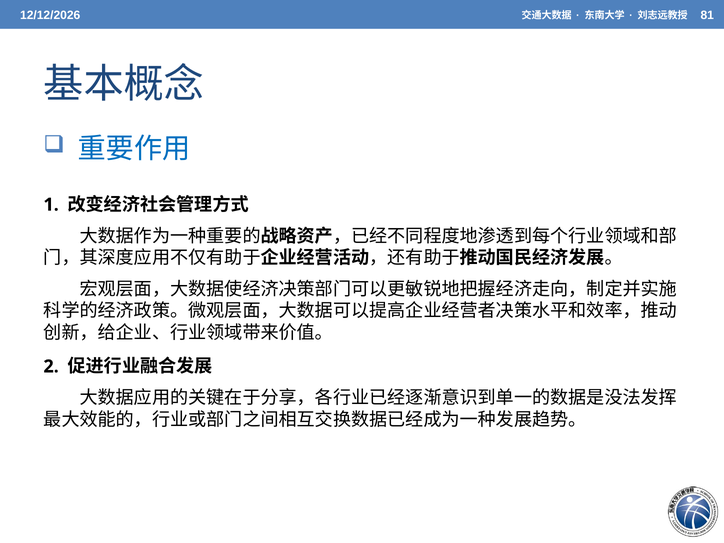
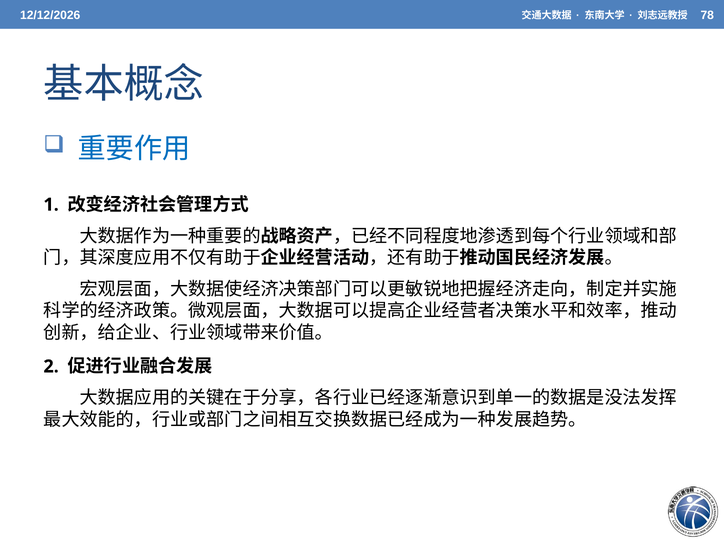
81: 81 -> 78 (707, 15)
